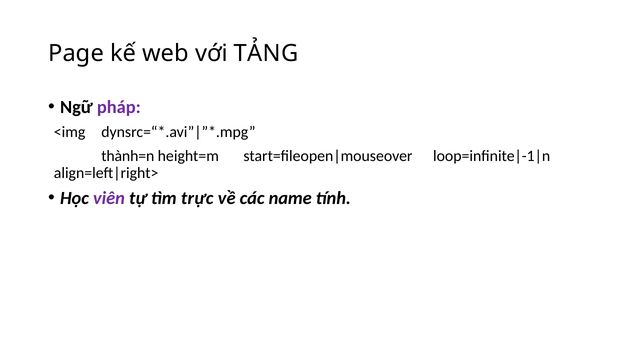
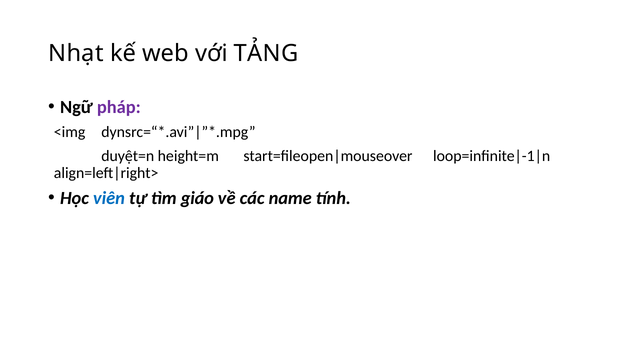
Page: Page -> Nhạt (76, 53)
thành=n: thành=n -> duyệt=n (128, 156)
viên colour: purple -> blue (109, 198)
trực: trực -> giáo (197, 198)
